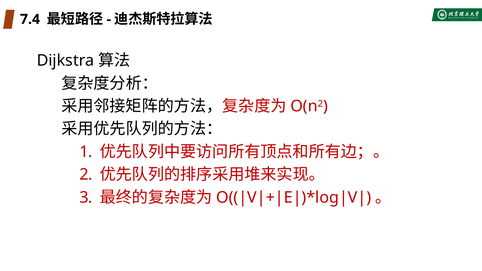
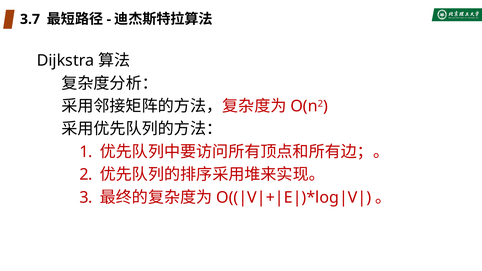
7.4: 7.4 -> 3.7 (30, 19)
